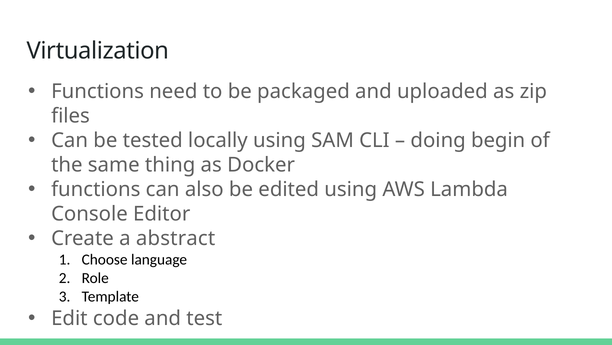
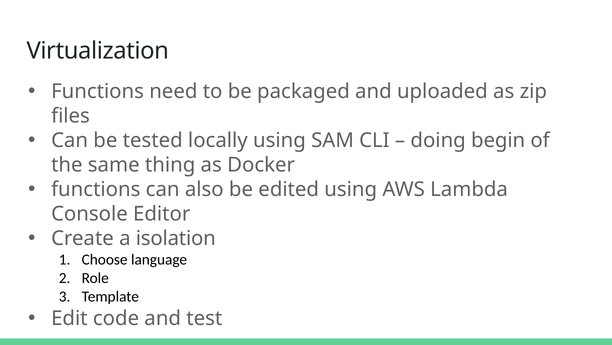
abstract: abstract -> isolation (176, 238)
